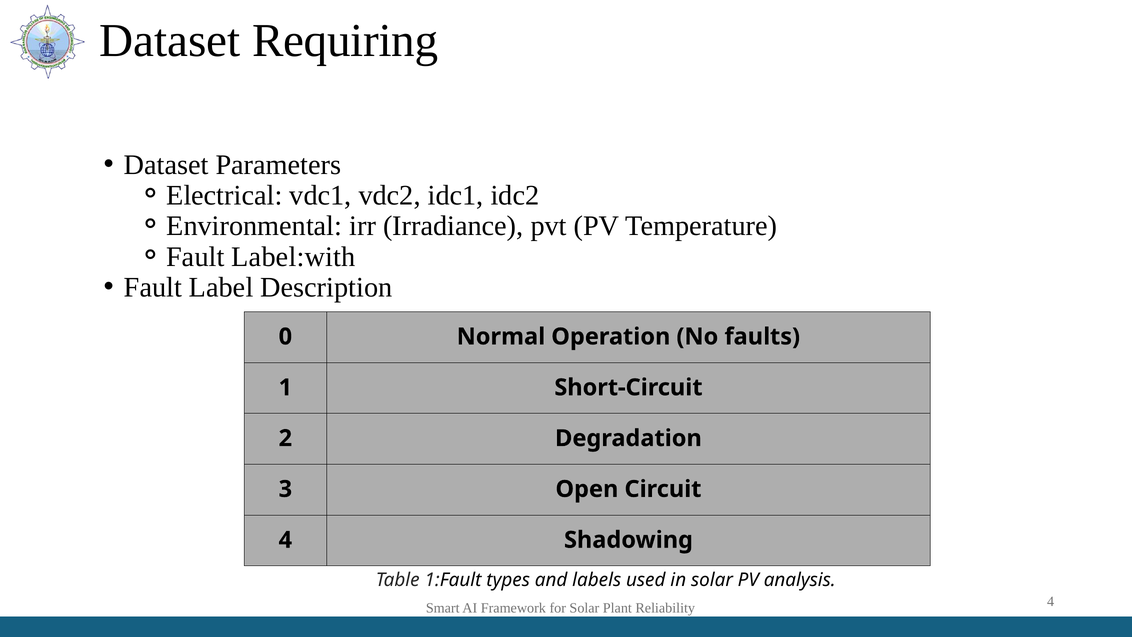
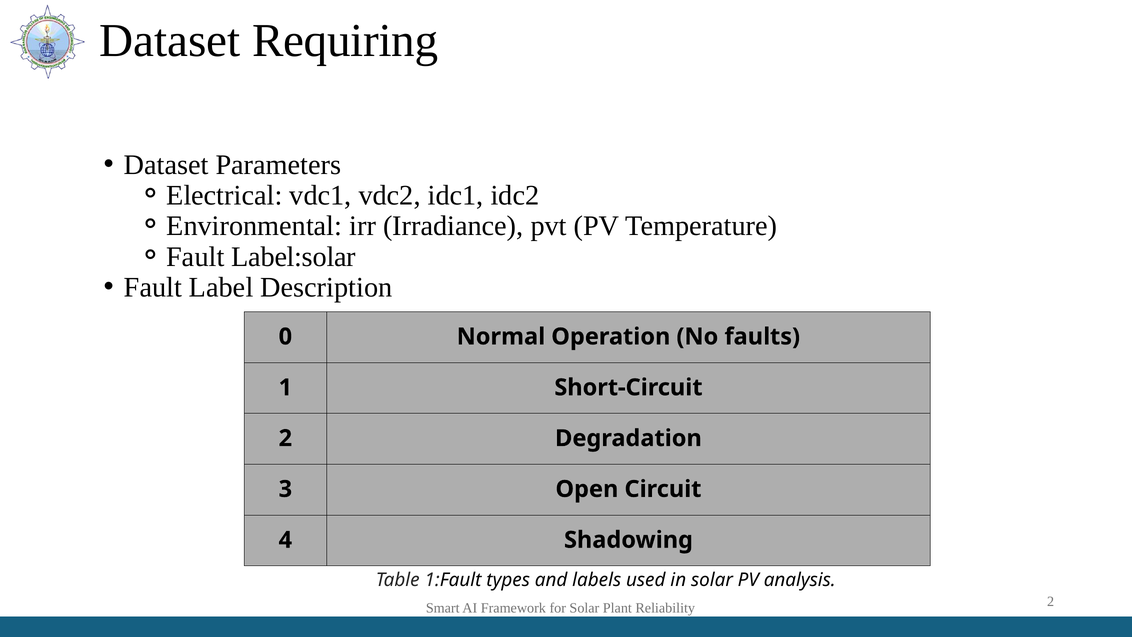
Label:with: Label:with -> Label:solar (294, 257)
Reliability 4: 4 -> 2 (1051, 601)
